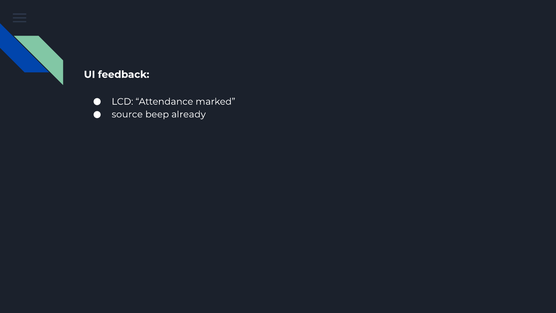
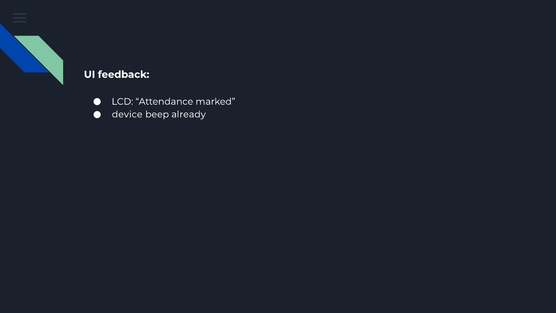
source: source -> device (127, 114)
